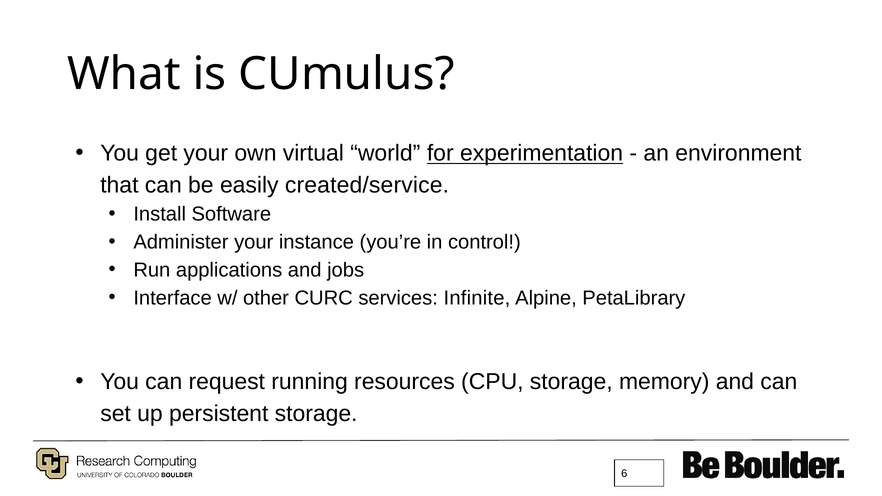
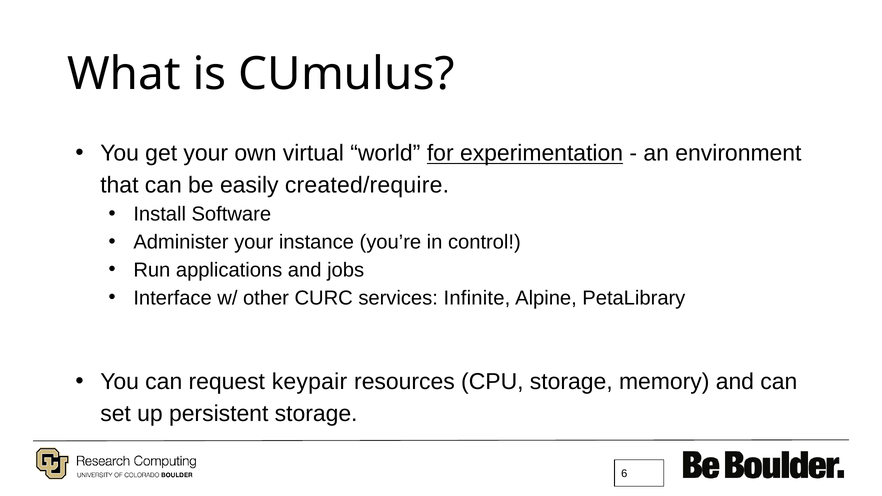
created/service: created/service -> created/require (367, 185)
running: running -> keypair (309, 382)
